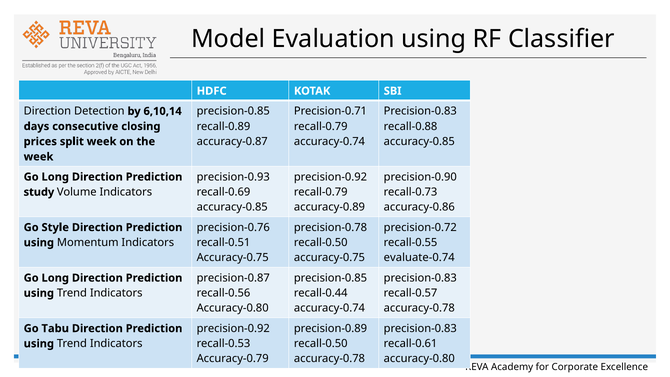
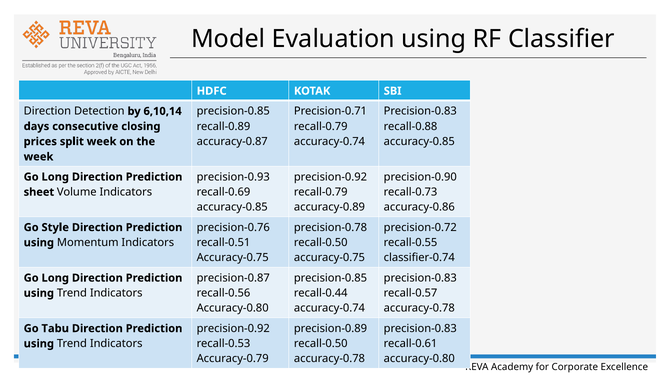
study: study -> sheet (39, 192)
evaluate-0.74: evaluate-0.74 -> classifier-0.74 (419, 258)
